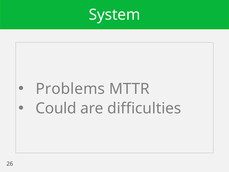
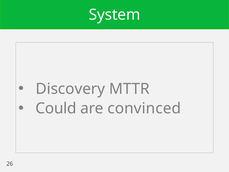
Problems: Problems -> Discovery (70, 89)
difficulties: difficulties -> convinced (144, 108)
